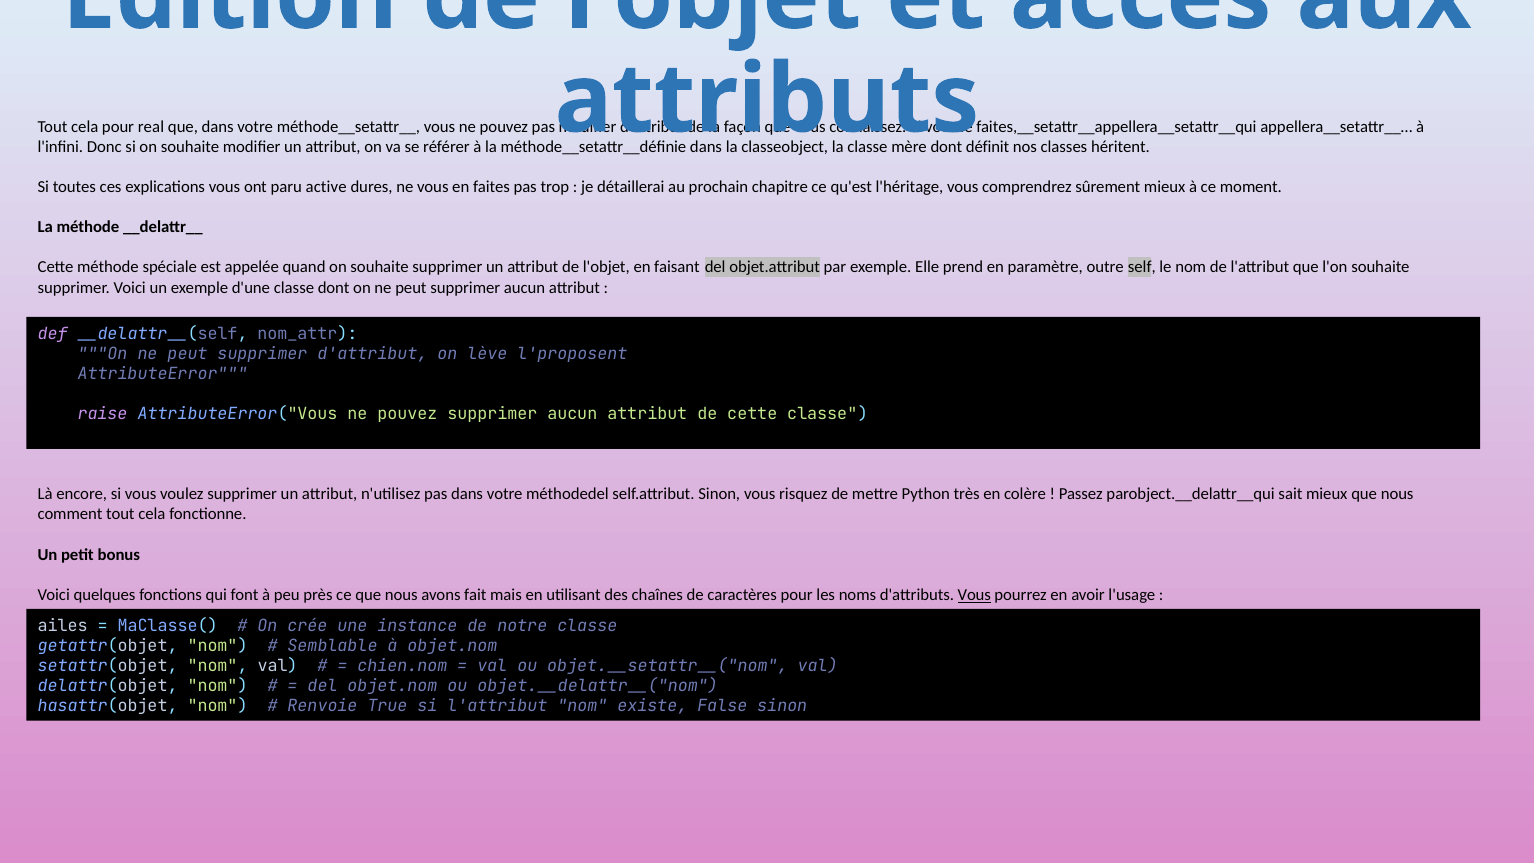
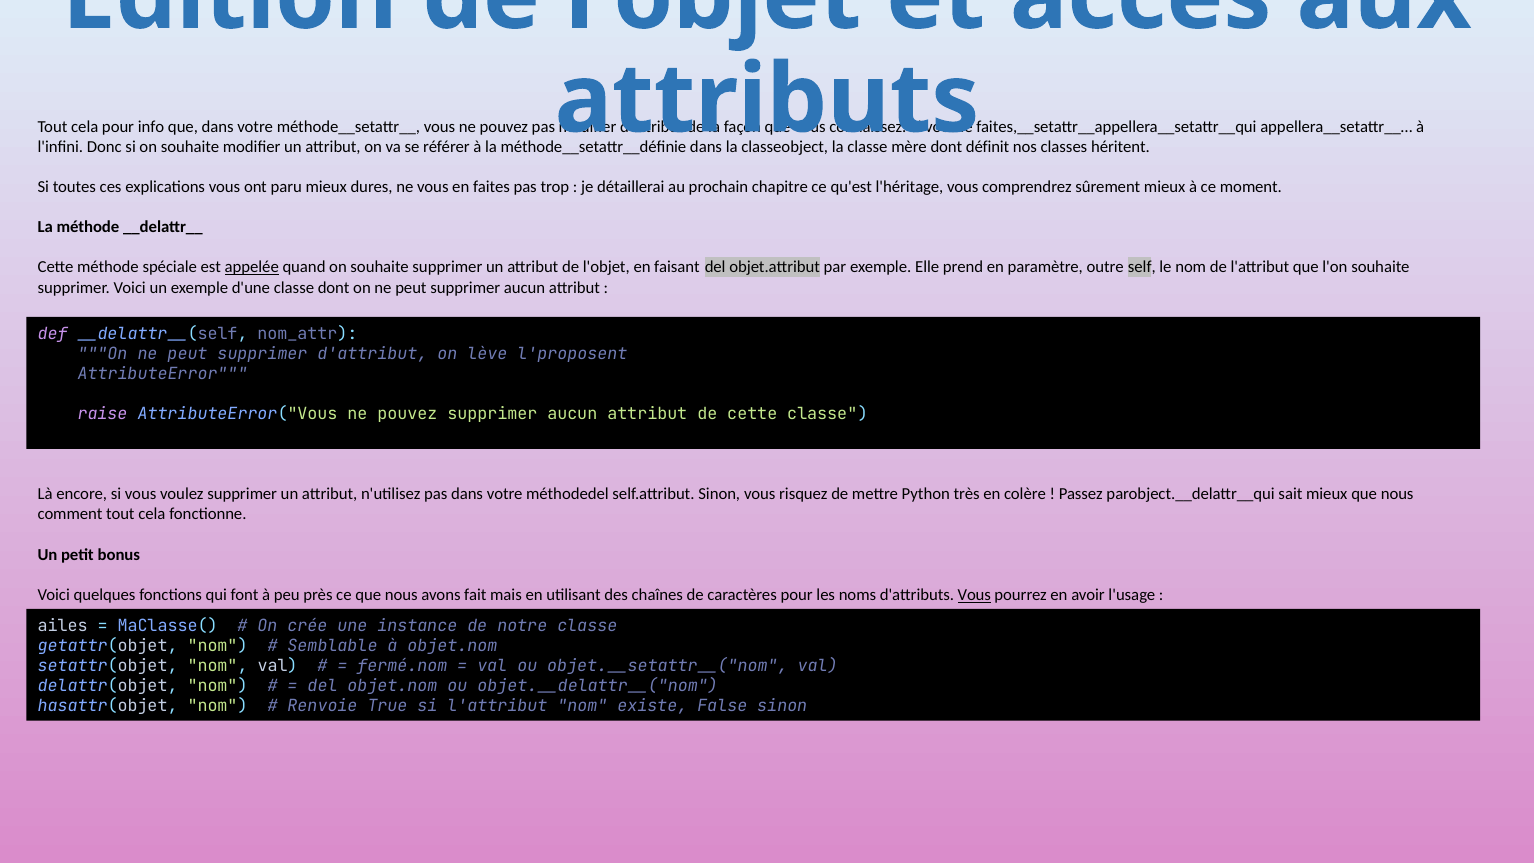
real: real -> info (151, 127)
paru active: active -> mieux (326, 187)
appelée underline: none -> present (252, 267)
chien.nom: chien.nom -> fermé.nom (402, 666)
